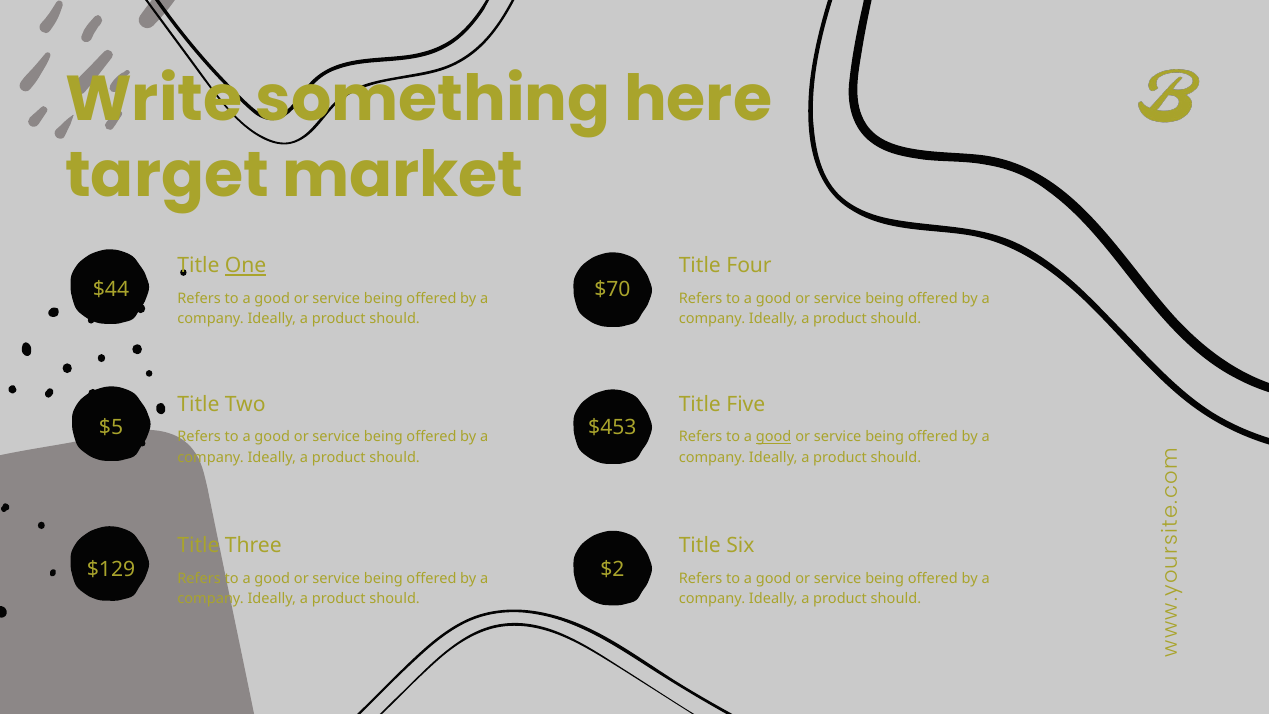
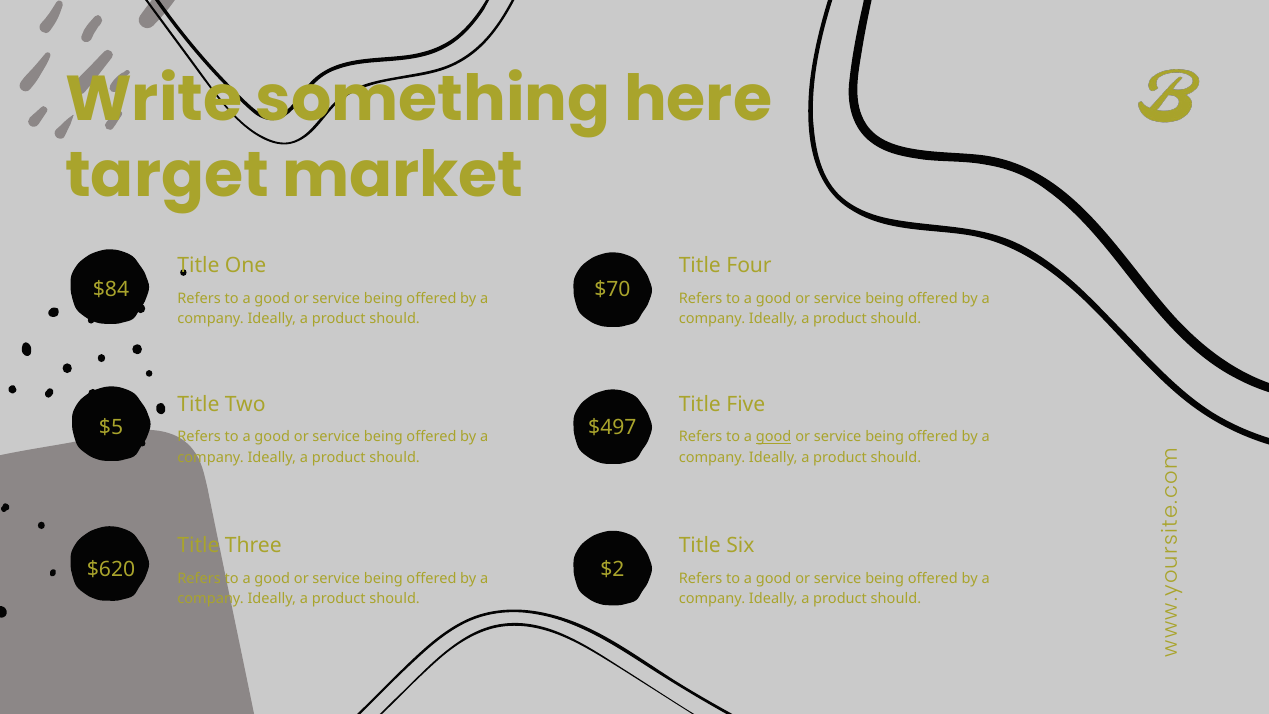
One underline: present -> none (246, 266)
$44: $44 -> $84 (111, 289)
$453: $453 -> $497 (612, 428)
$129: $129 -> $620 (111, 569)
